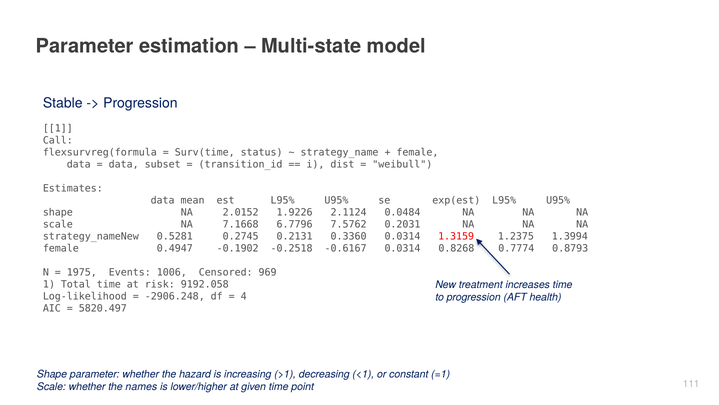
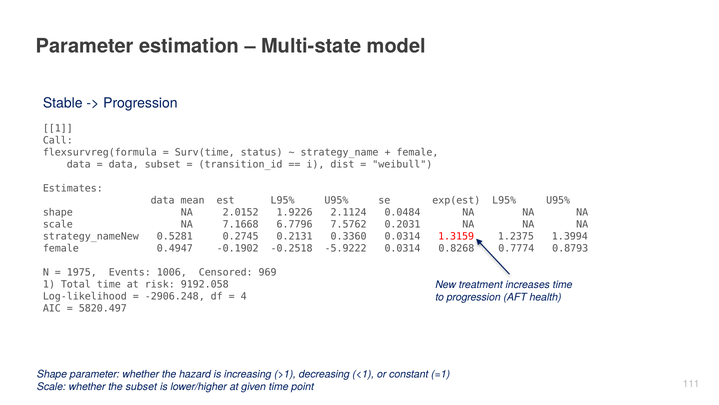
-0.6167: -0.6167 -> -5.9222 (346, 248)
the names: names -> subset (141, 387)
